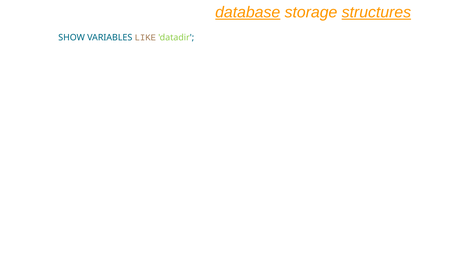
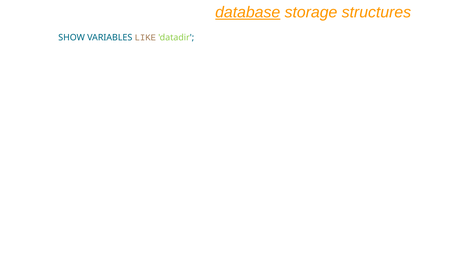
structures underline: present -> none (376, 12)
